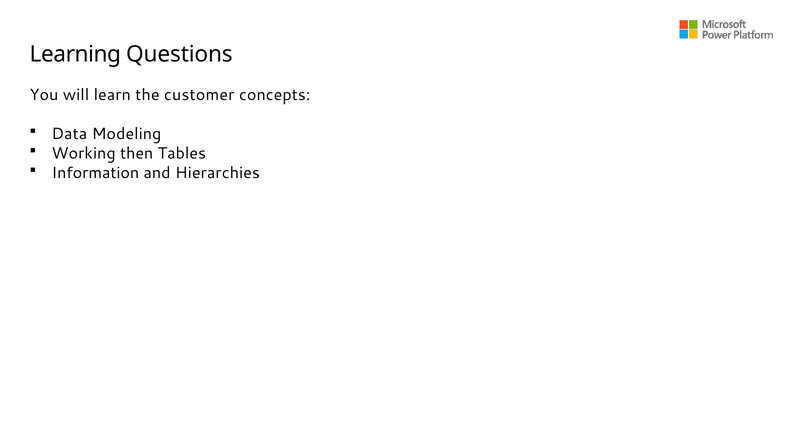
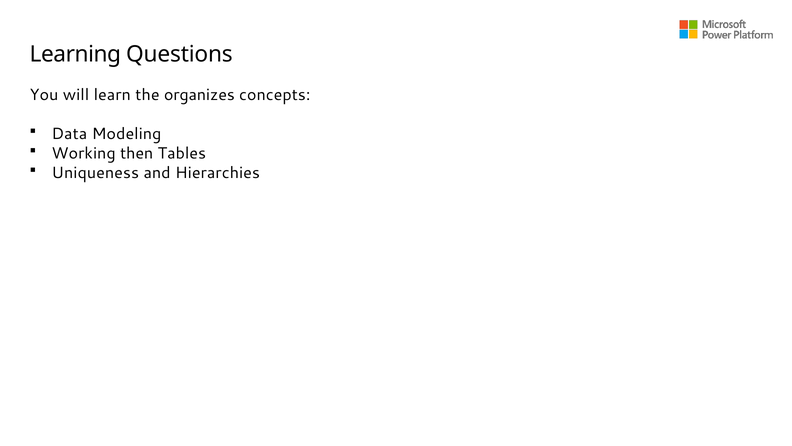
customer: customer -> organizes (199, 95)
Information: Information -> Uniqueness (95, 173)
